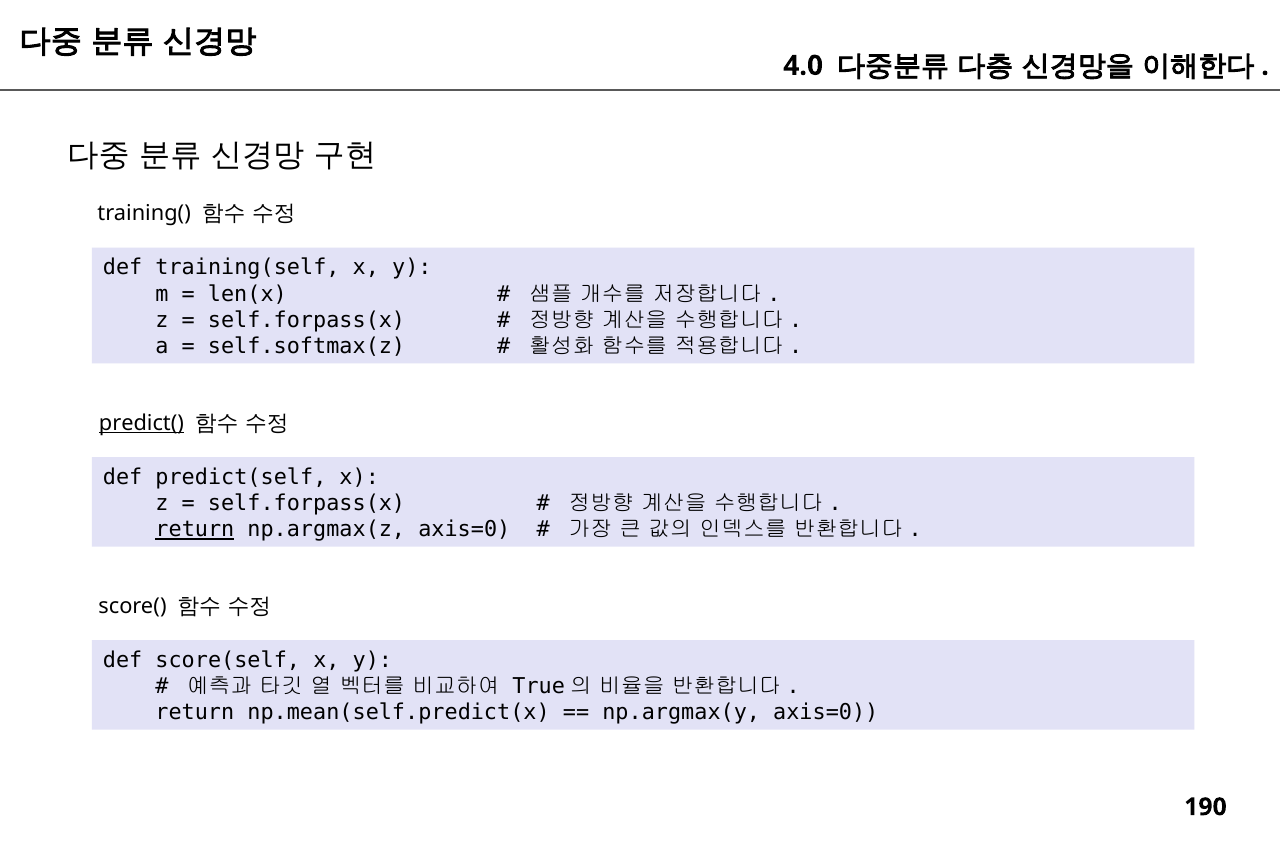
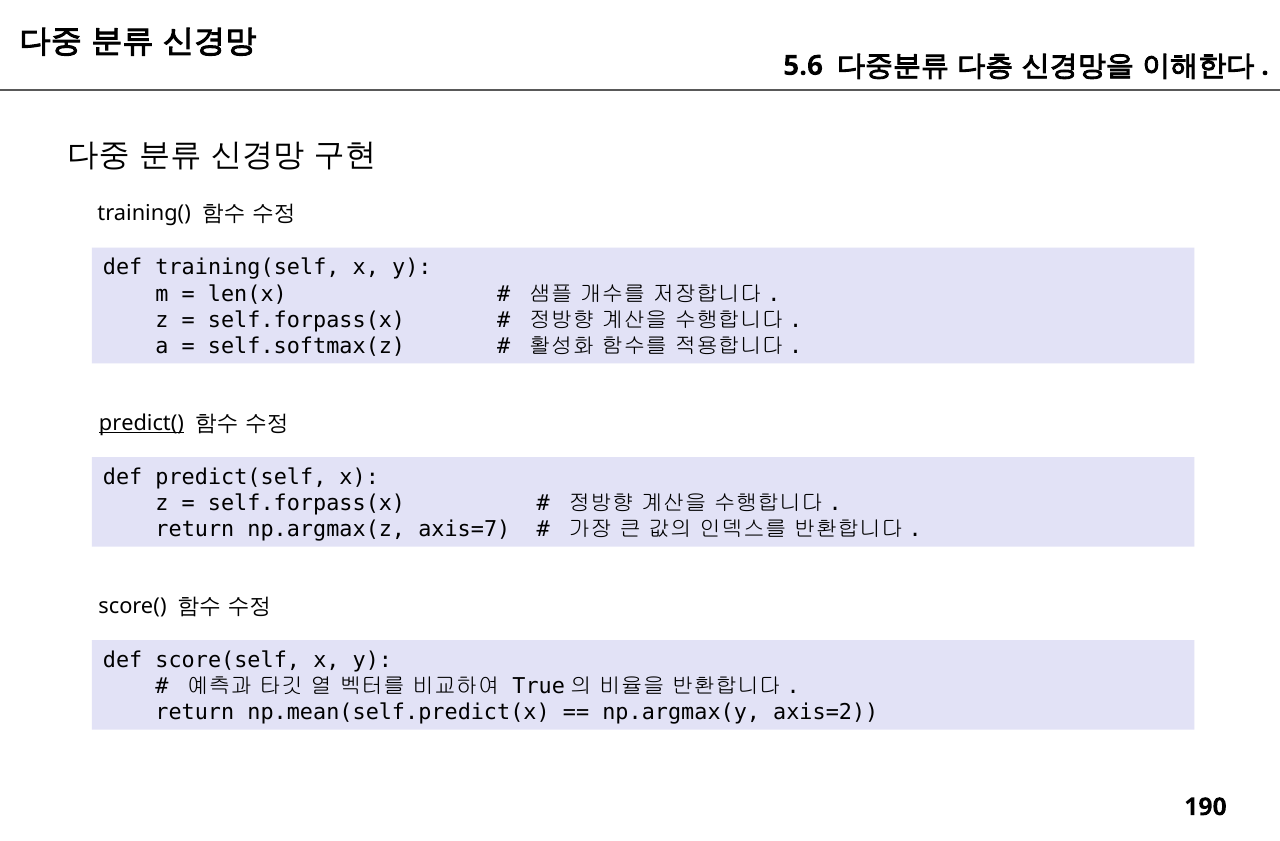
4.0: 4.0 -> 5.6 (803, 66)
return underline: present -> none (195, 529)
np.argmax(z axis=0: axis=0 -> axis=7 (464, 529)
np.argmax(y axis=0: axis=0 -> axis=2 (826, 712)
